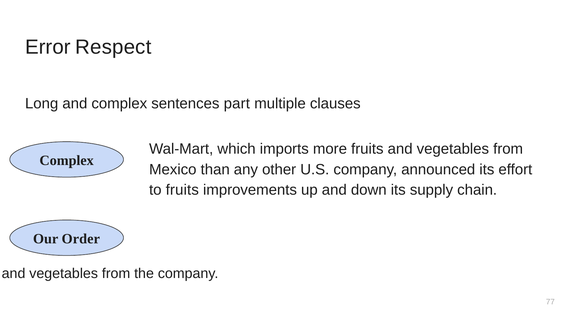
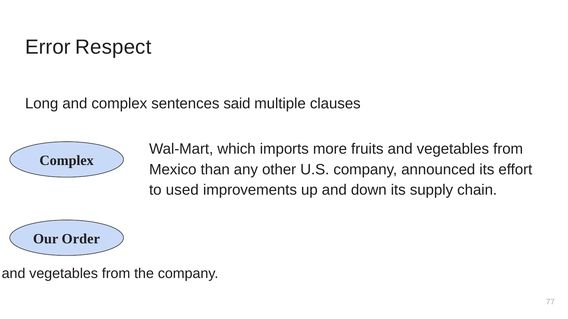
part: part -> said (237, 104)
to fruits: fruits -> used (182, 190)
